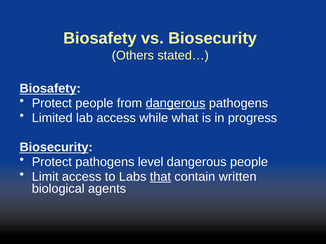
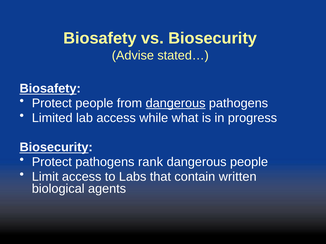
Others: Others -> Advise (133, 55)
level: level -> rank (151, 162)
that underline: present -> none (160, 177)
